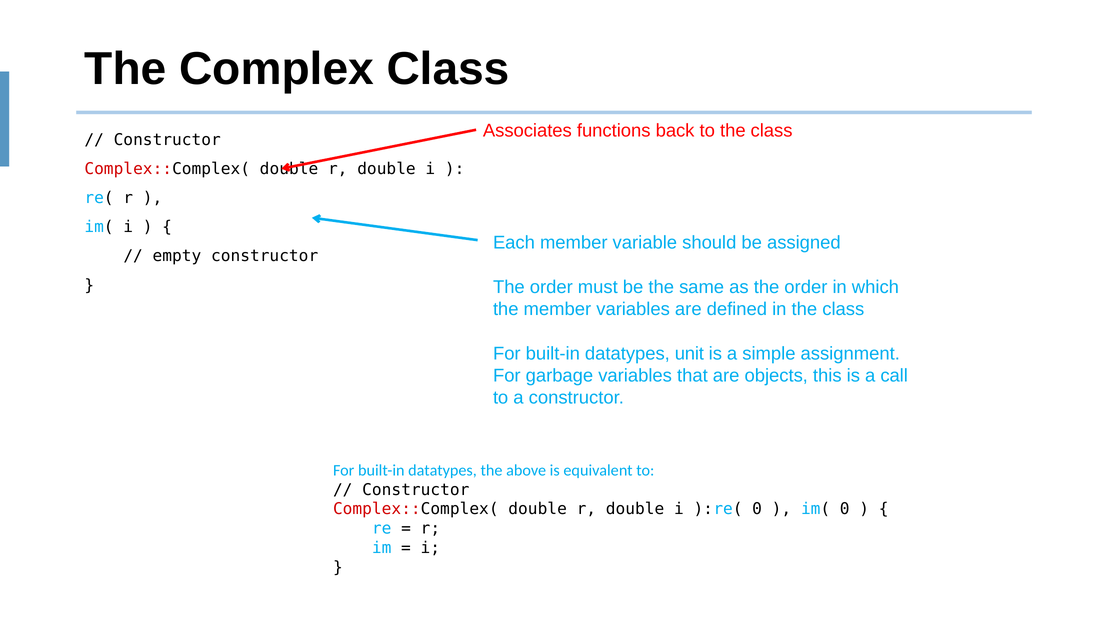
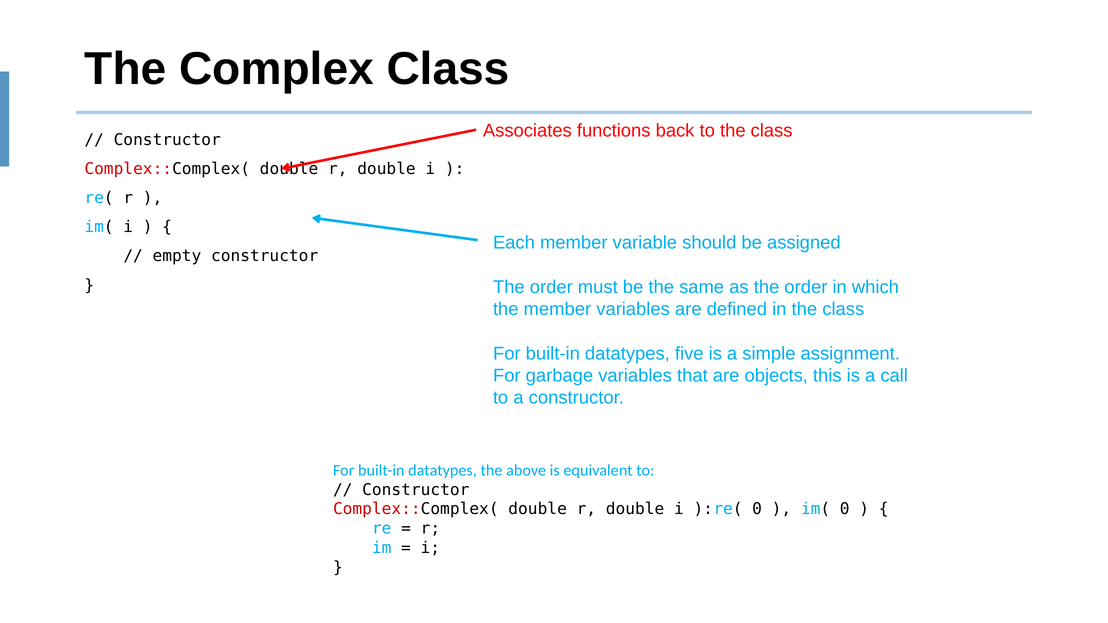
unit: unit -> five (689, 354)
